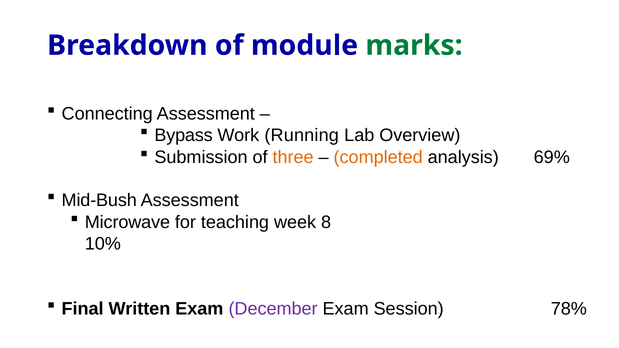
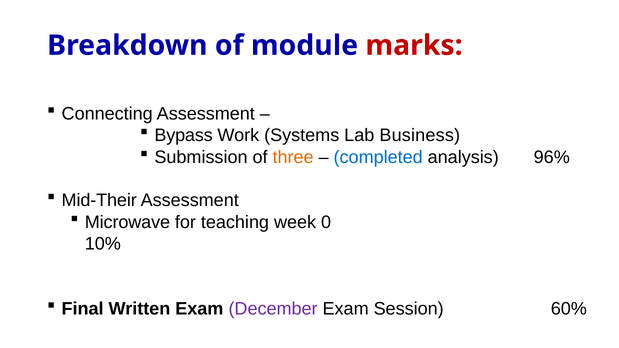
marks colour: green -> red (414, 45)
Running: Running -> Systems (302, 135)
Overview: Overview -> Business (420, 135)
completed colour: orange -> blue (378, 157)
69%: 69% -> 96% (552, 157)
Mid-Bush: Mid-Bush -> Mid-Their (99, 201)
8: 8 -> 0 (326, 222)
78%: 78% -> 60% (569, 309)
